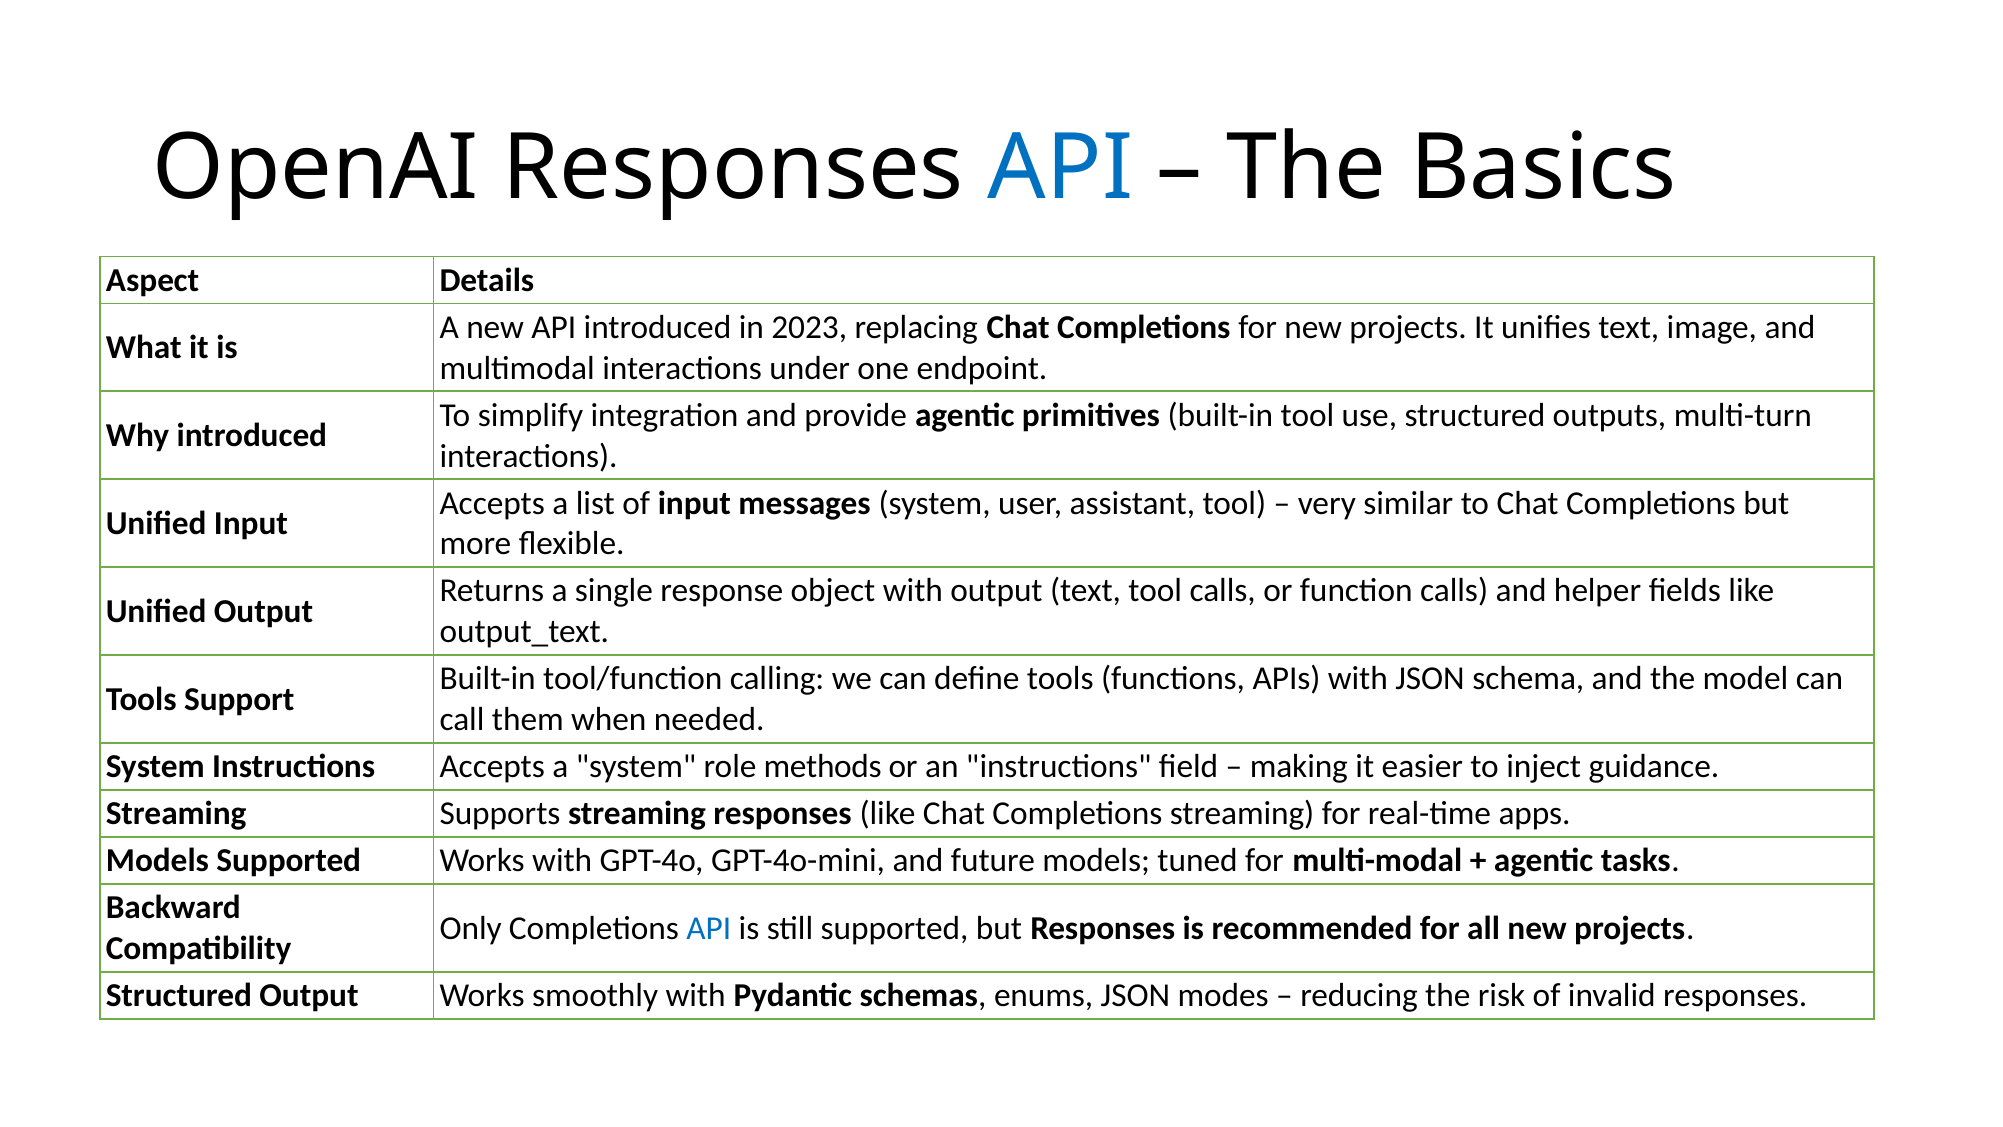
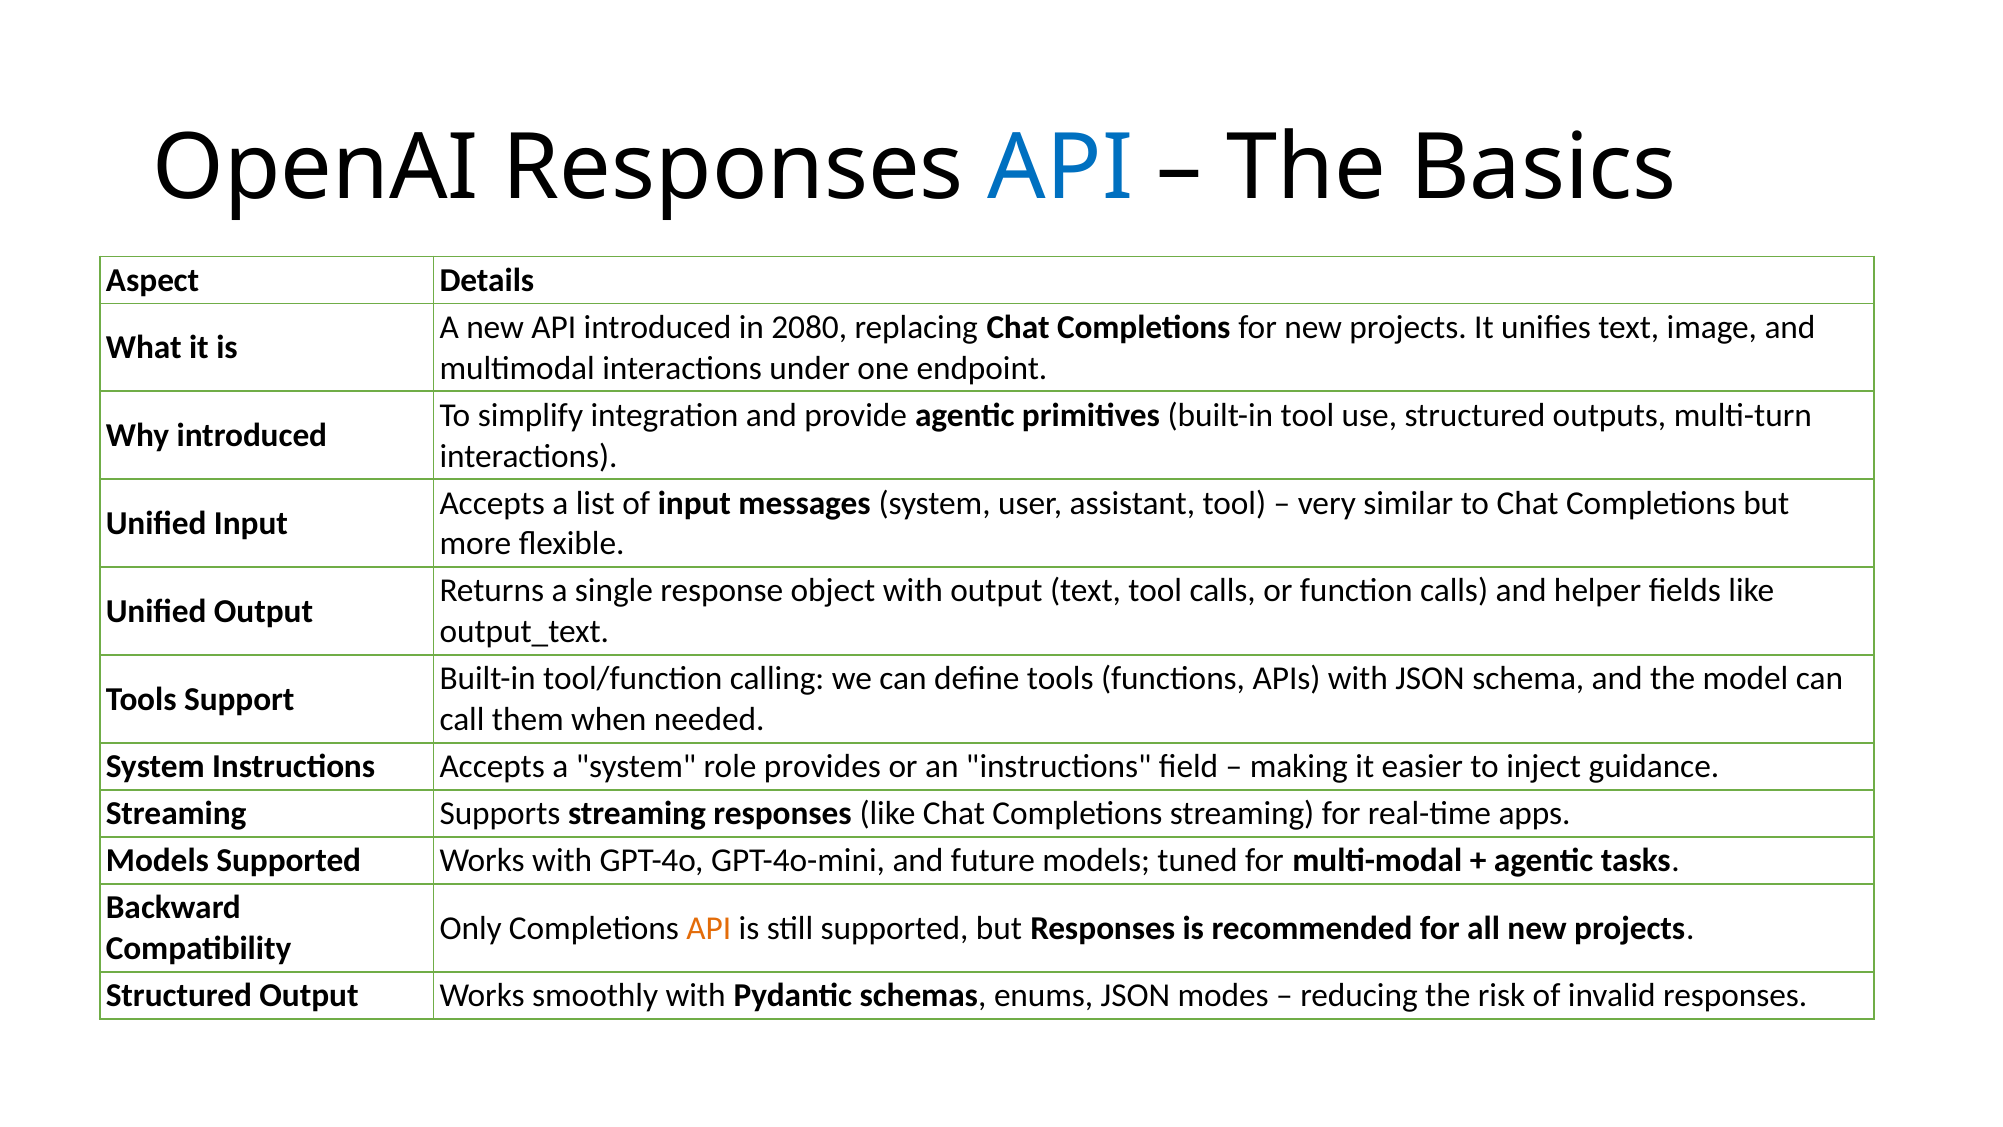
2023: 2023 -> 2080 (809, 327)
methods: methods -> provides (822, 766)
API colour: blue -> orange (709, 928)
